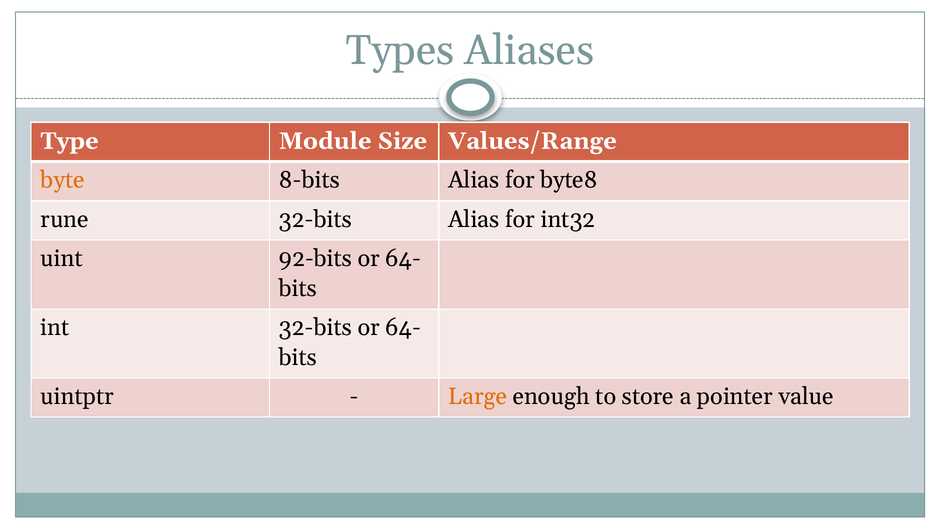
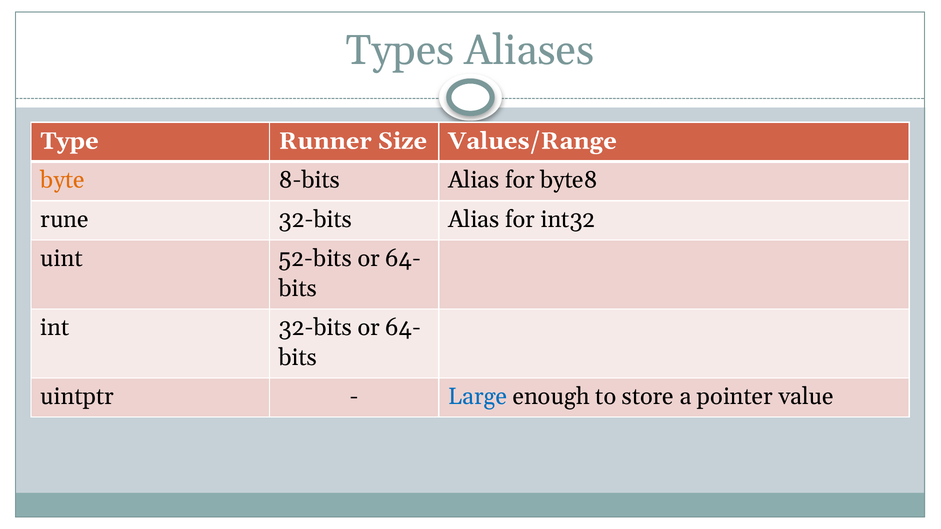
Module: Module -> Runner (325, 141)
92-bits: 92-bits -> 52-bits (315, 259)
Large colour: orange -> blue (478, 397)
